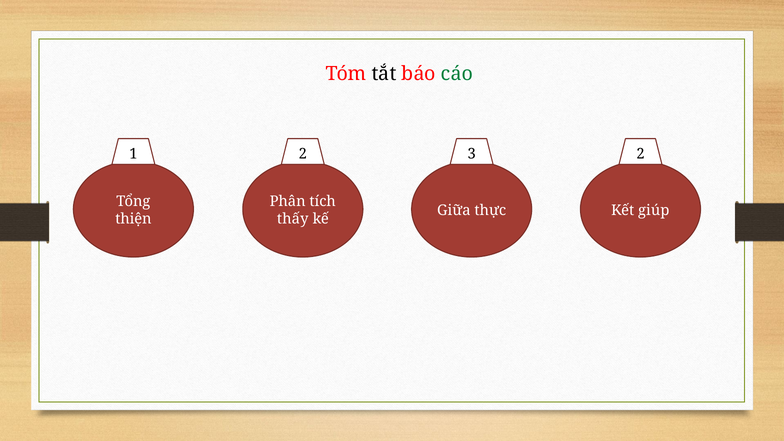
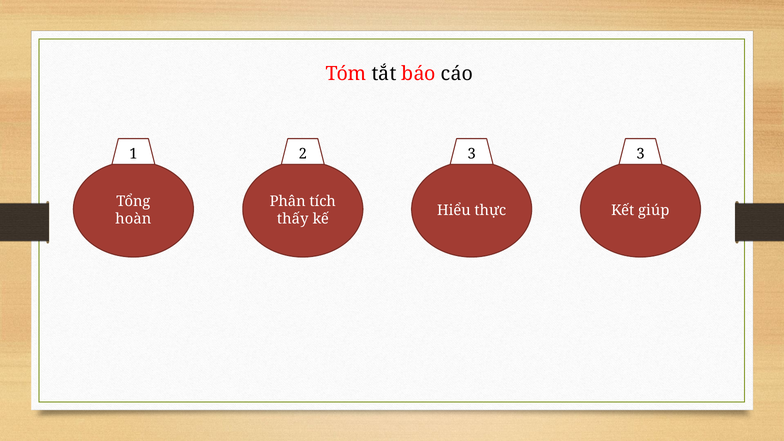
cáo colour: green -> black (457, 74)
1 2: 2 -> 3 (640, 154)
Giữa: Giữa -> Hiểu (454, 210)
thiện: thiện -> hoàn (133, 219)
